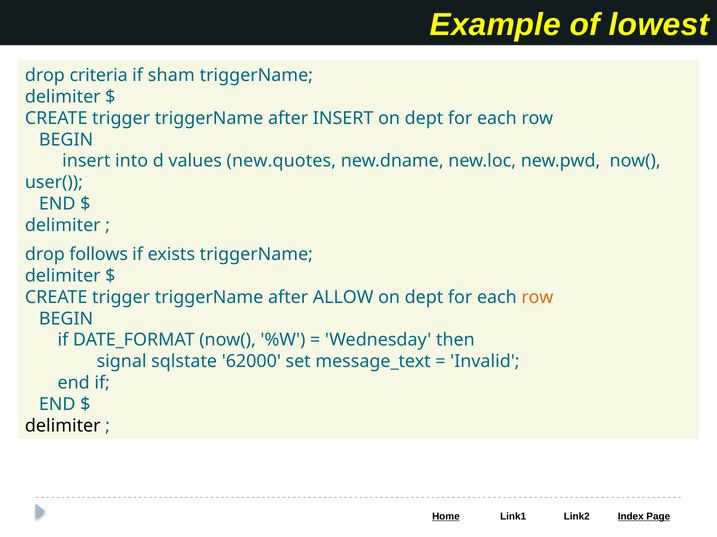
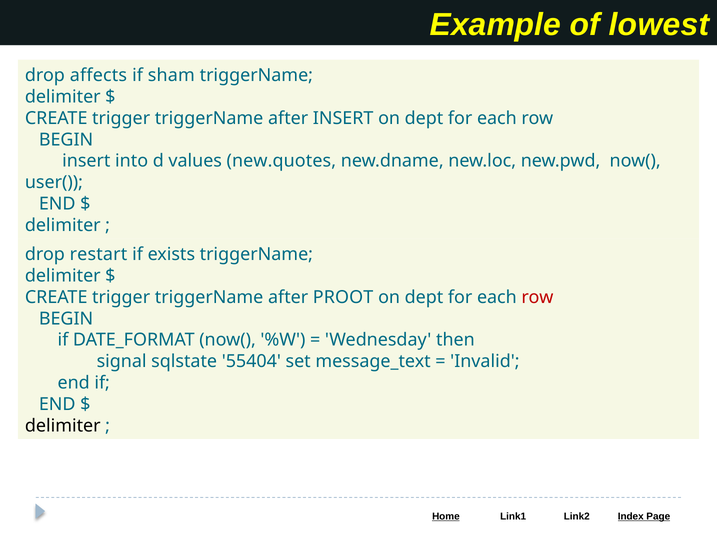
criteria: criteria -> affects (98, 75)
follows: follows -> restart (98, 255)
ALLOW: ALLOW -> PROOT (343, 298)
row colour: orange -> red (537, 298)
62000: 62000 -> 55404 (251, 362)
